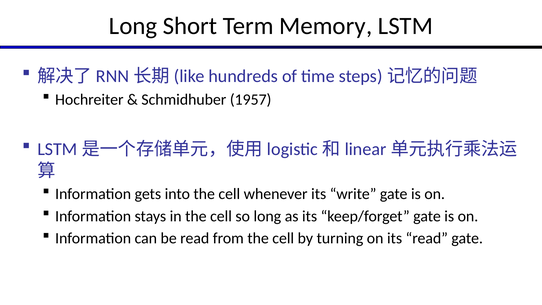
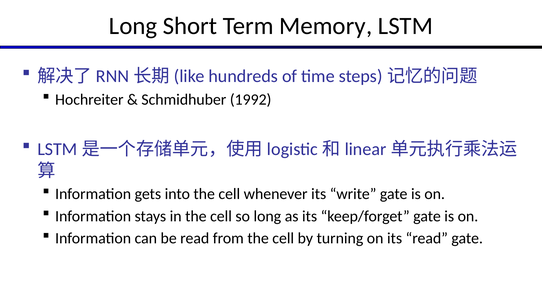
1957: 1957 -> 1992 (251, 100)
